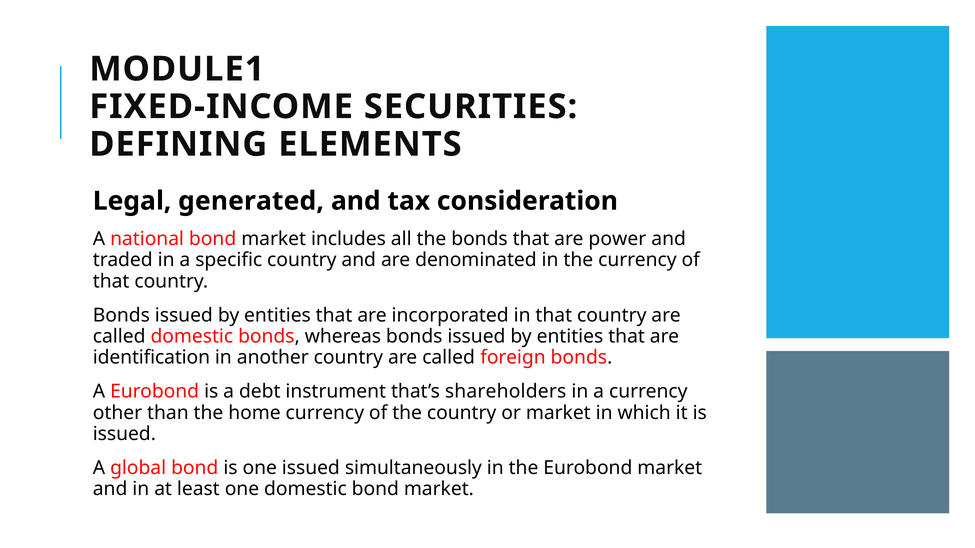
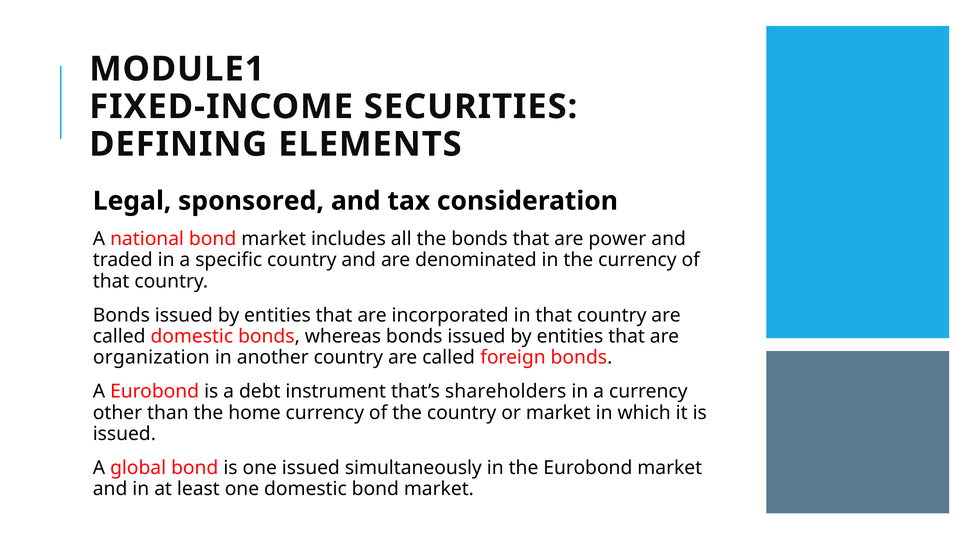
generated: generated -> sponsored (251, 201)
identification: identification -> organization (151, 358)
